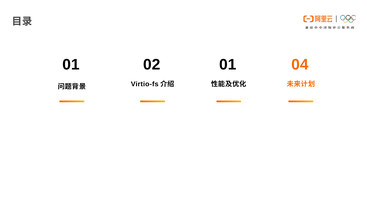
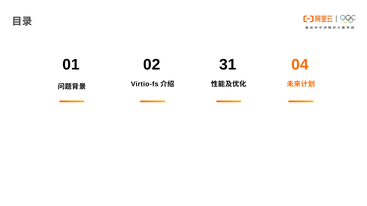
02 01: 01 -> 31 (228, 65)
